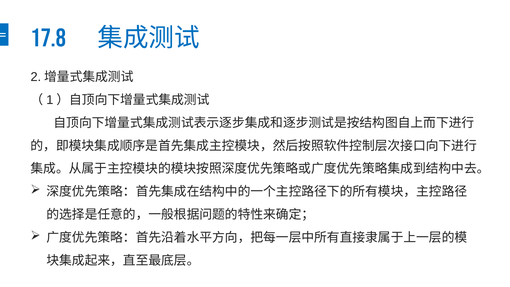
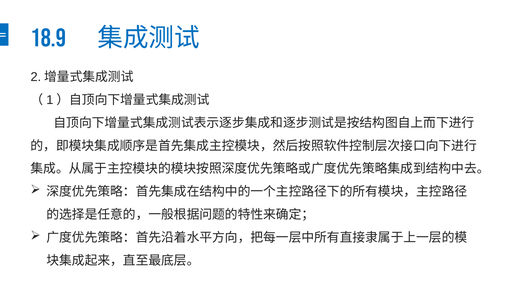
17.8: 17.8 -> 18.9 (48, 38)
